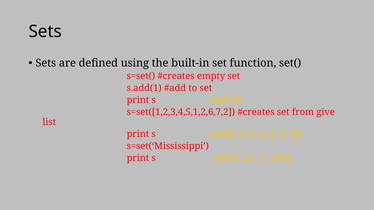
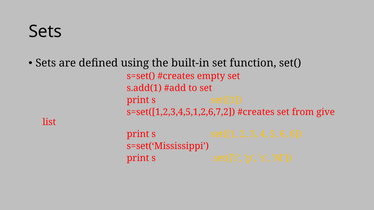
6 3: 3 -> 6 (296, 134)
